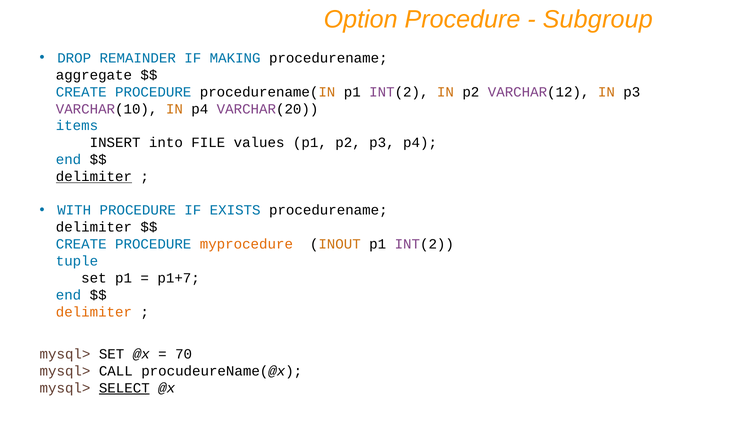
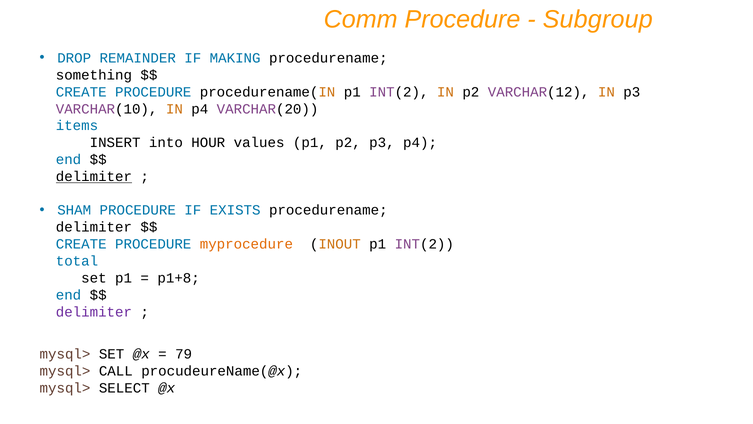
Option: Option -> Comm (361, 20)
aggregate: aggregate -> something (94, 75)
FILE: FILE -> HOUR (208, 143)
WITH: WITH -> SHAM (74, 210)
tuple: tuple -> total (77, 261)
p1+7: p1+7 -> p1+8 (179, 278)
delimiter colour: orange -> purple (94, 312)
70: 70 -> 79 (184, 354)
SELECT underline: present -> none (124, 388)
